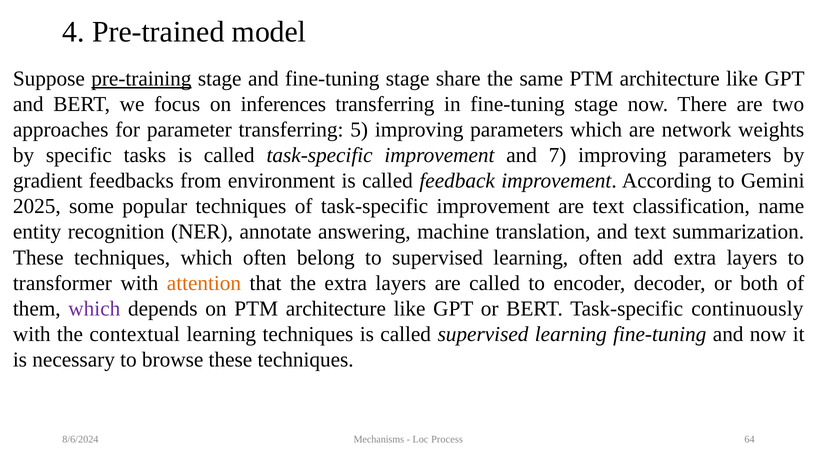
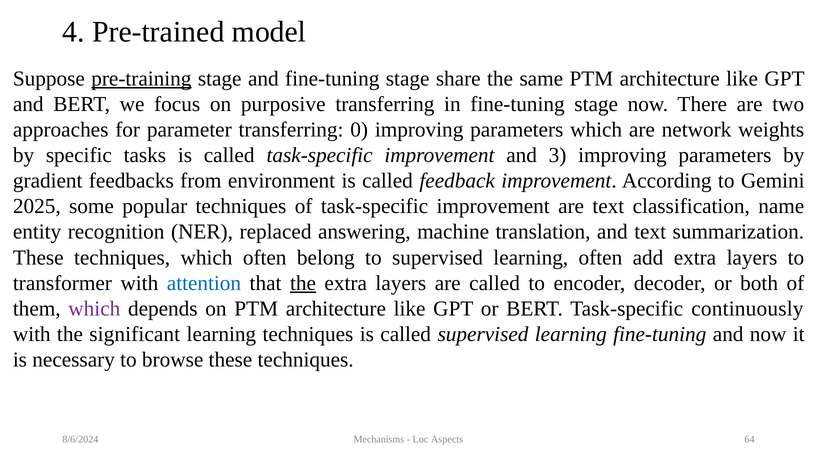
inferences: inferences -> purposive (283, 104)
5: 5 -> 0 (359, 130)
7: 7 -> 3 (558, 155)
annotate: annotate -> replaced (276, 232)
attention colour: orange -> blue (204, 283)
the underline: none -> present (303, 283)
contextual: contextual -> significant (135, 334)
Process: Process -> Aspects (447, 439)
